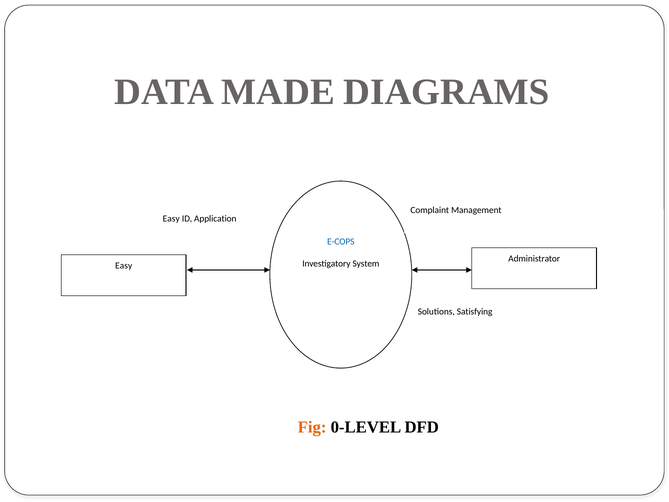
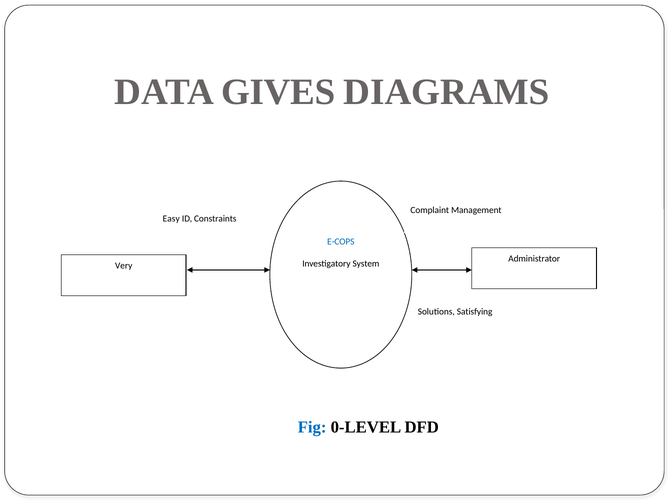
MADE: MADE -> GIVES (278, 92)
Application: Application -> Constraints (215, 219)
Easy: Easy -> Very (124, 265)
Fig colour: orange -> blue (312, 427)
